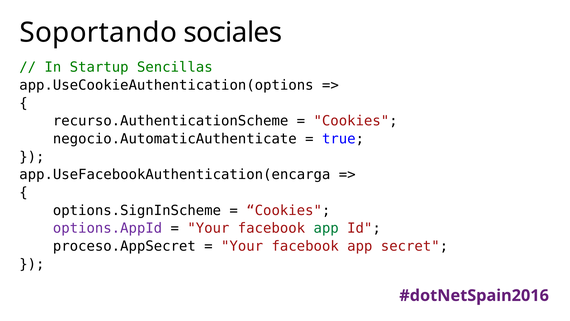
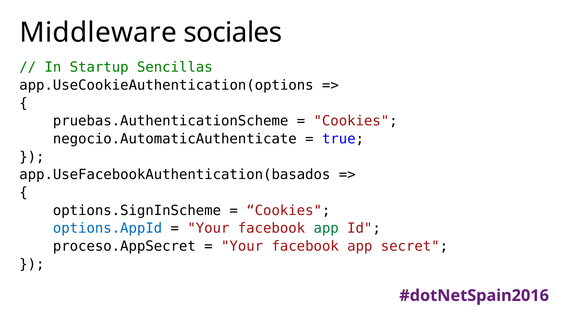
Soportando: Soportando -> Middleware (98, 33)
recurso.AuthenticationScheme: recurso.AuthenticationScheme -> pruebas.AuthenticationScheme (171, 121)
app.UseFacebookAuthentication(encarga: app.UseFacebookAuthentication(encarga -> app.UseFacebookAuthentication(basados (175, 174)
options.AppId colour: purple -> blue (108, 228)
